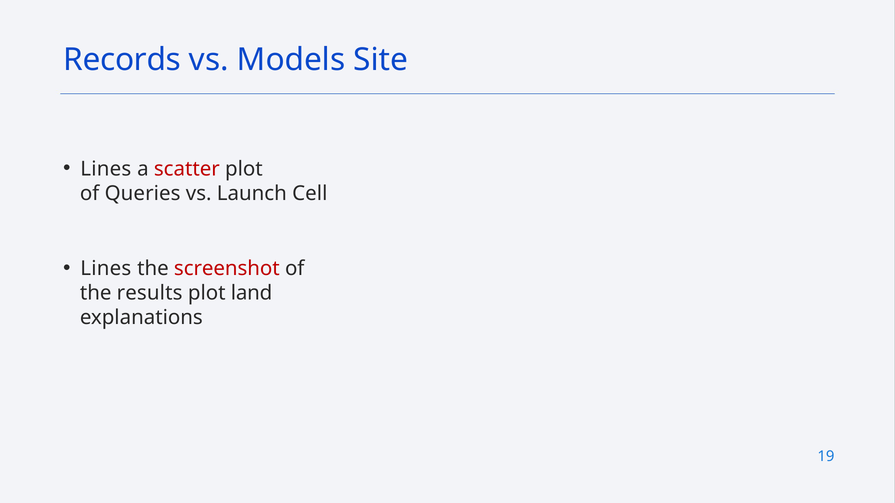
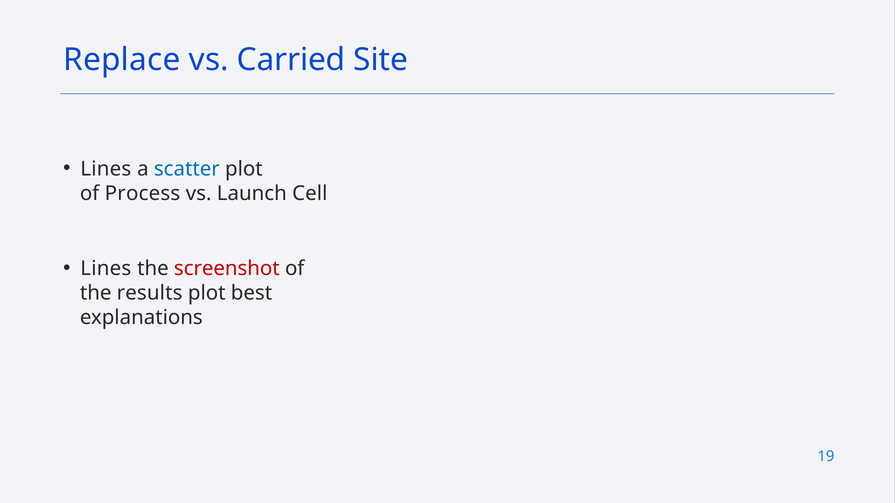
Records: Records -> Replace (122, 60)
Models: Models -> Carried (291, 60)
scatter colour: red -> blue (187, 169)
Queries: Queries -> Process (143, 194)
land: land -> best (251, 293)
